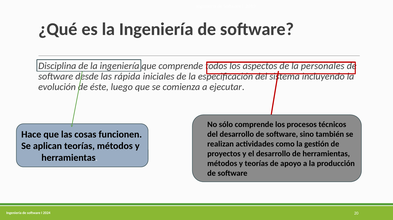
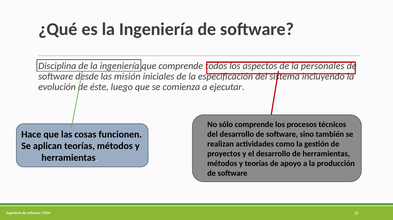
rápida: rápida -> misión (127, 77)
